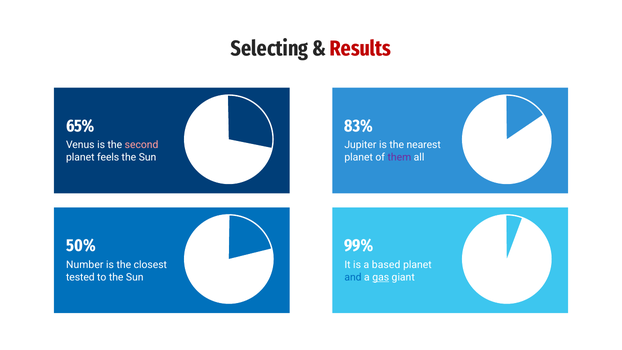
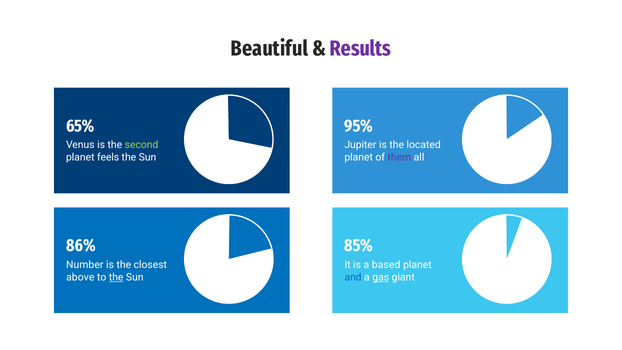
Selecting: Selecting -> Beautiful (270, 49)
Results colour: red -> purple (360, 49)
83%: 83% -> 95% (359, 126)
second colour: pink -> light green (142, 145)
nearest: nearest -> located (424, 145)
50%: 50% -> 86% (81, 246)
99%: 99% -> 85% (359, 246)
tested: tested -> above (80, 277)
the underline: none -> present (116, 277)
